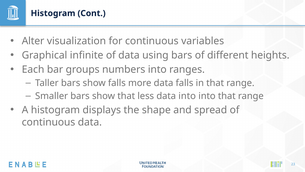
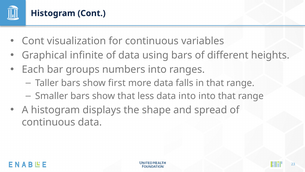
Alter: Alter -> Cont (33, 41)
show falls: falls -> first (117, 83)
